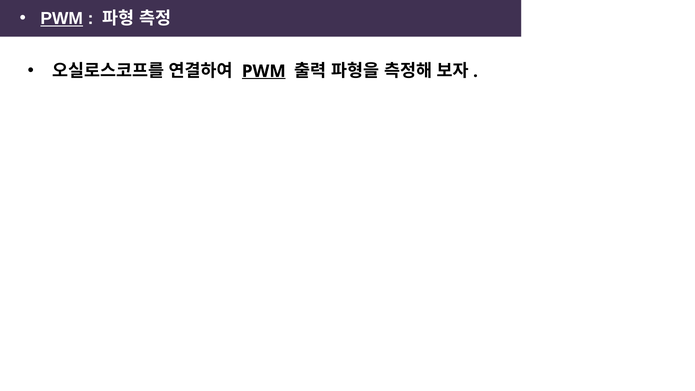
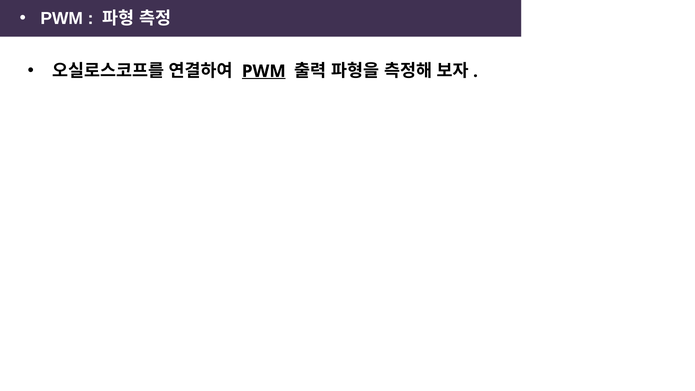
PWM underline: present -> none (62, 18)
